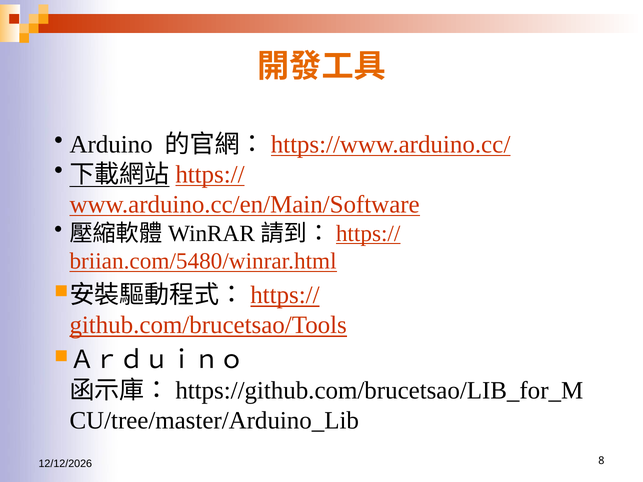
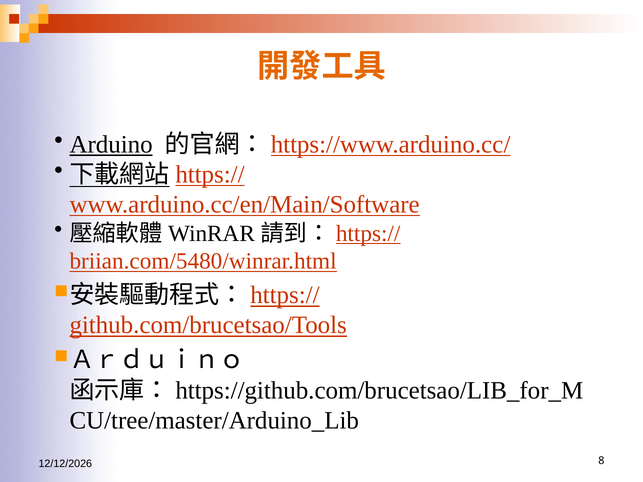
Arduino underline: none -> present (111, 145)
